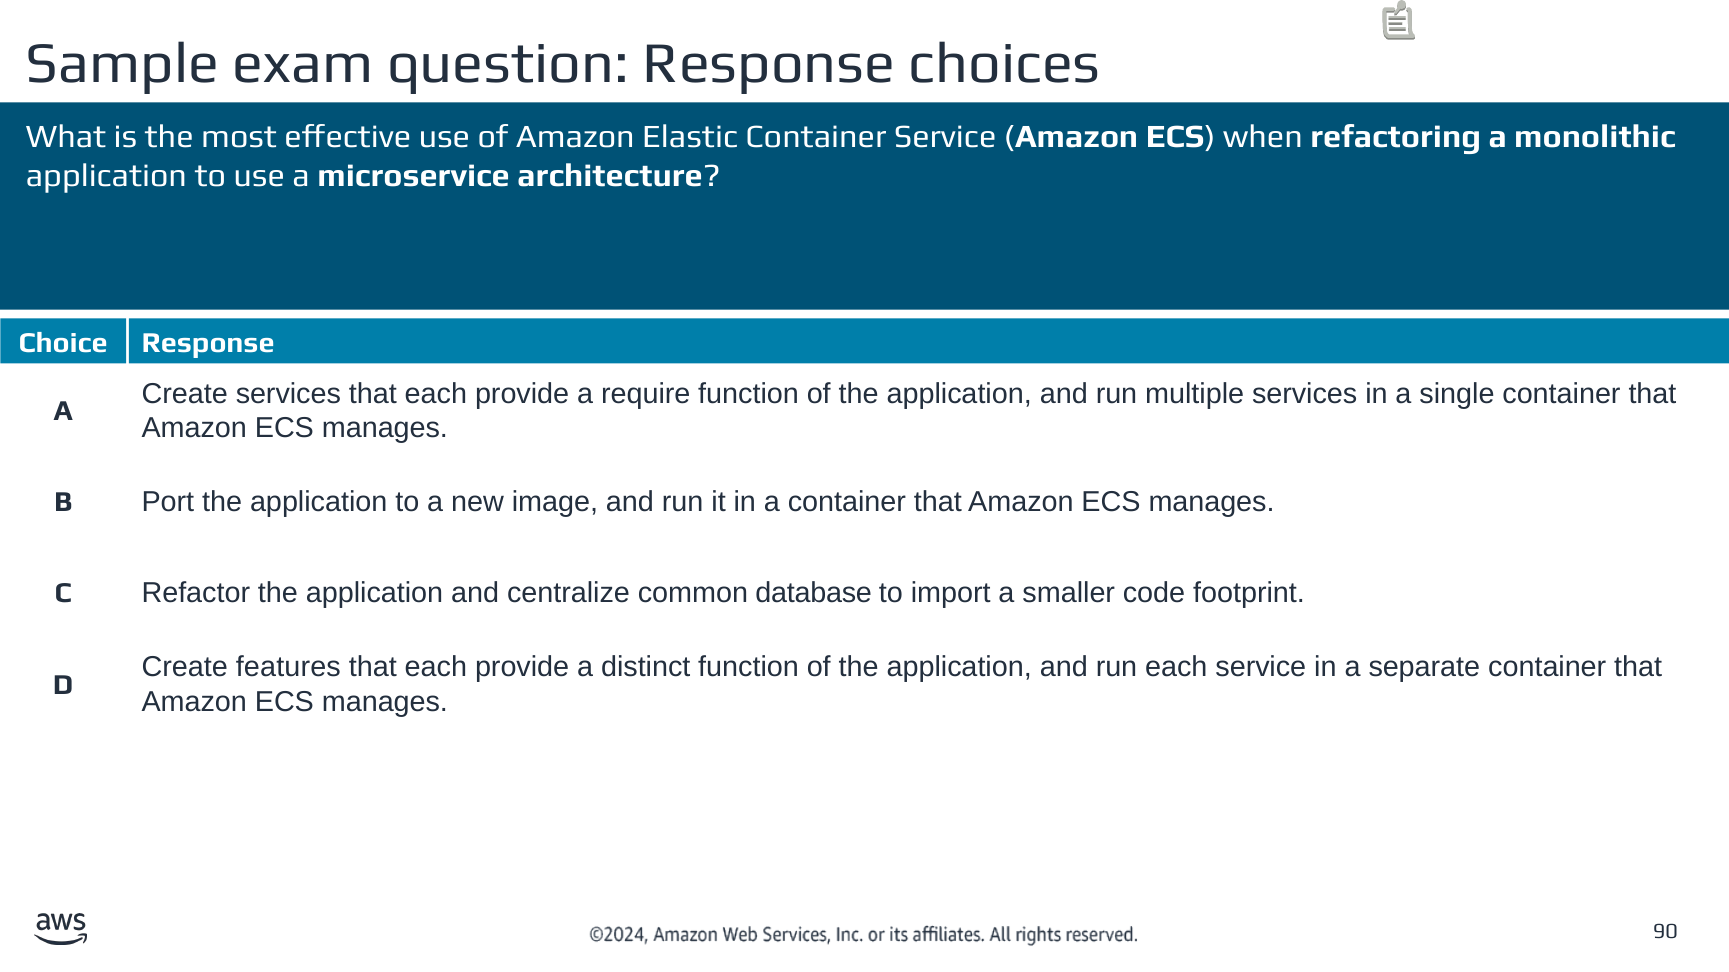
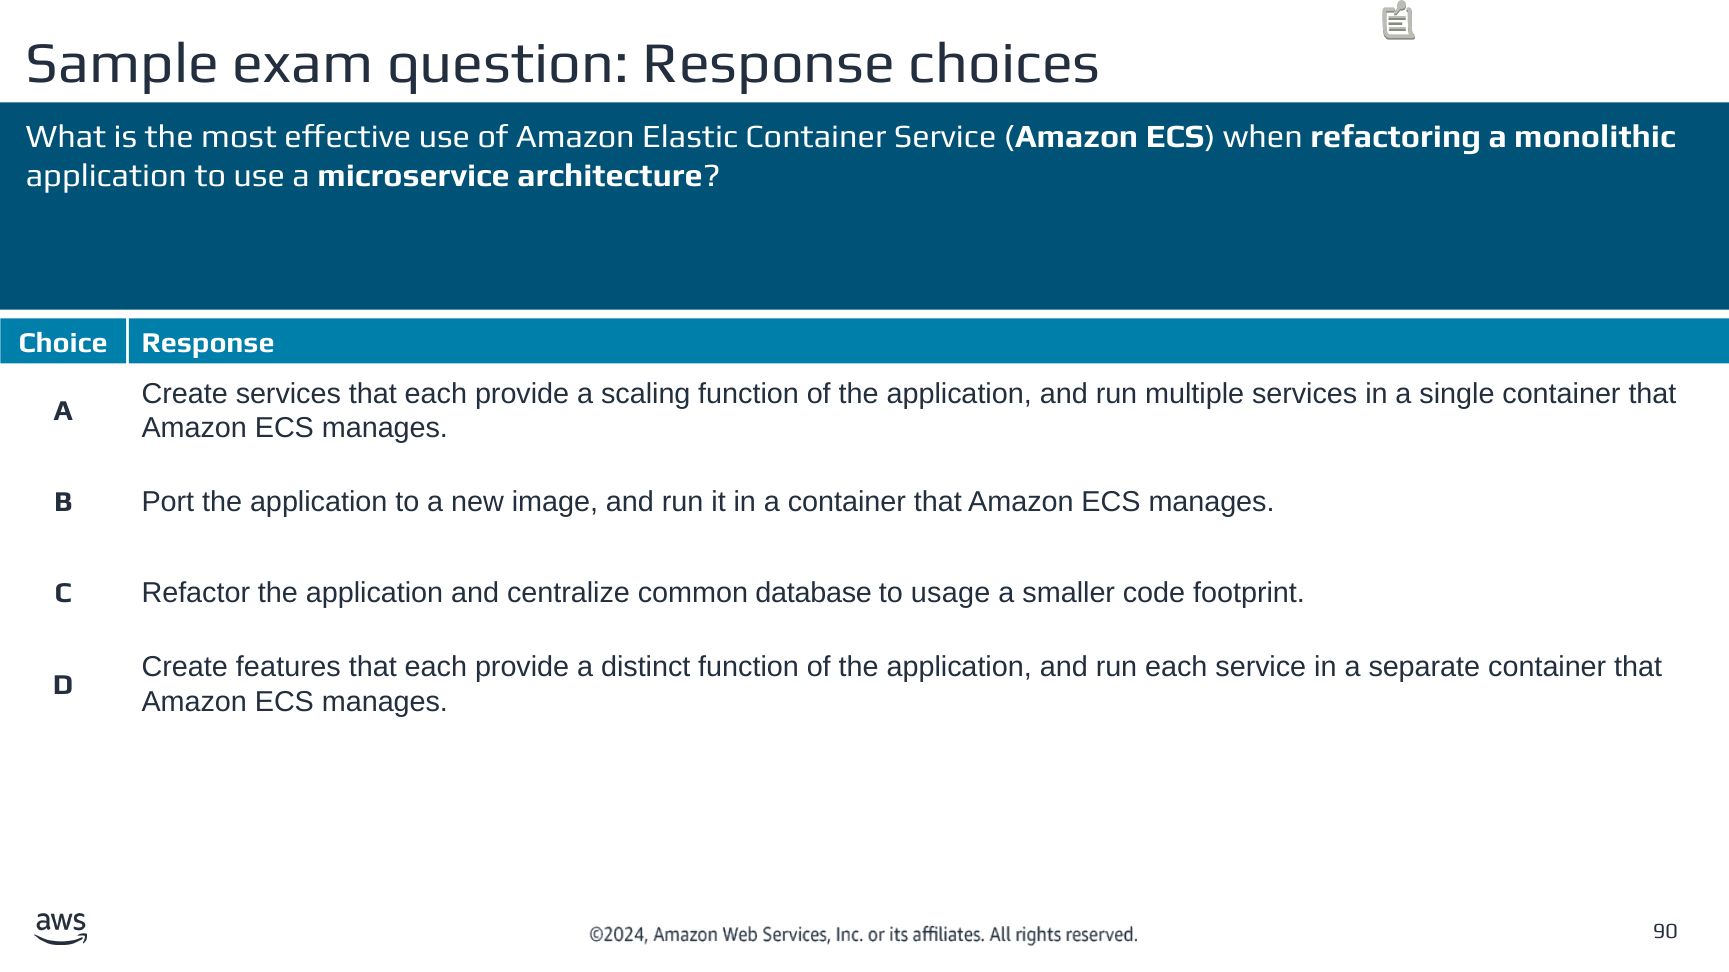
require: require -> scaling (646, 394)
import: import -> usage (951, 594)
